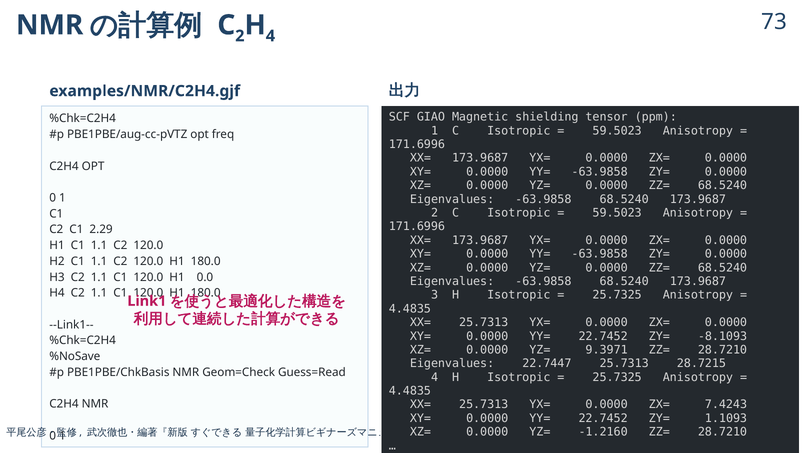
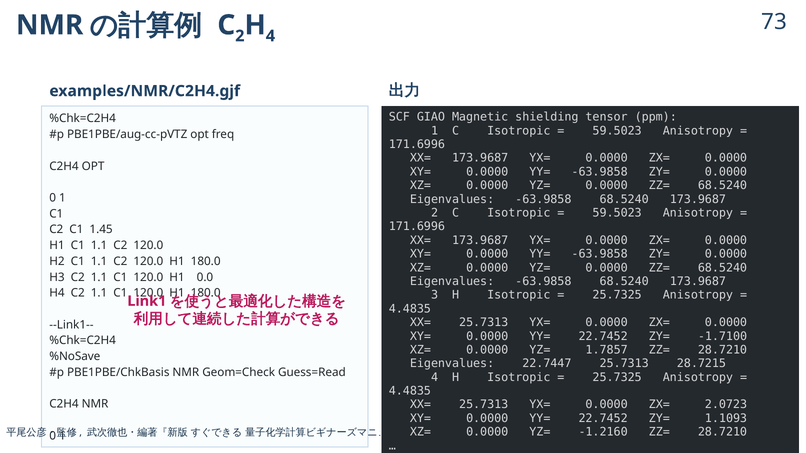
2.29: 2.29 -> 1.45 (101, 230)
-8.1093: -8.1093 -> -1.7100 (722, 336)
9.3971: 9.3971 -> 1.7857 (607, 350)
7.4243: 7.4243 -> 2.0723 (726, 405)
